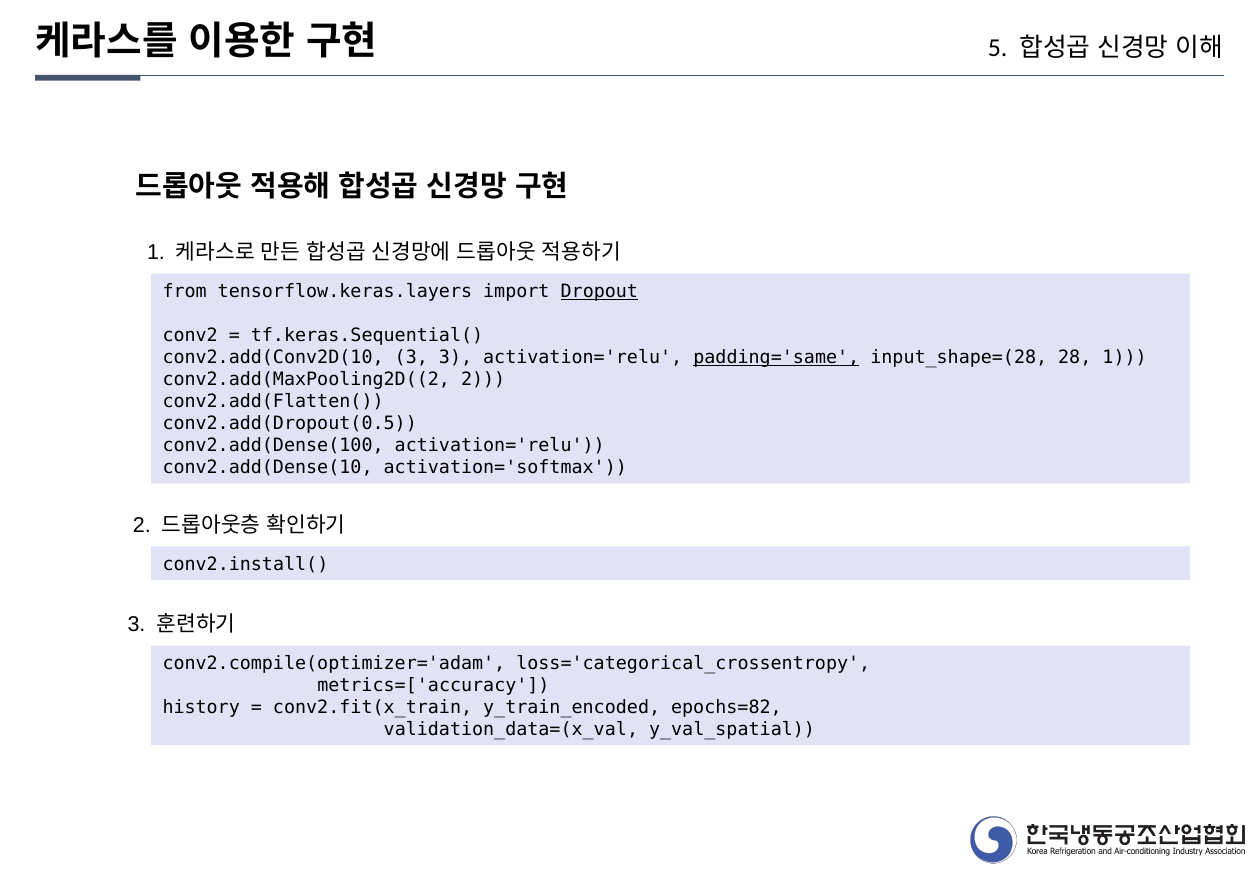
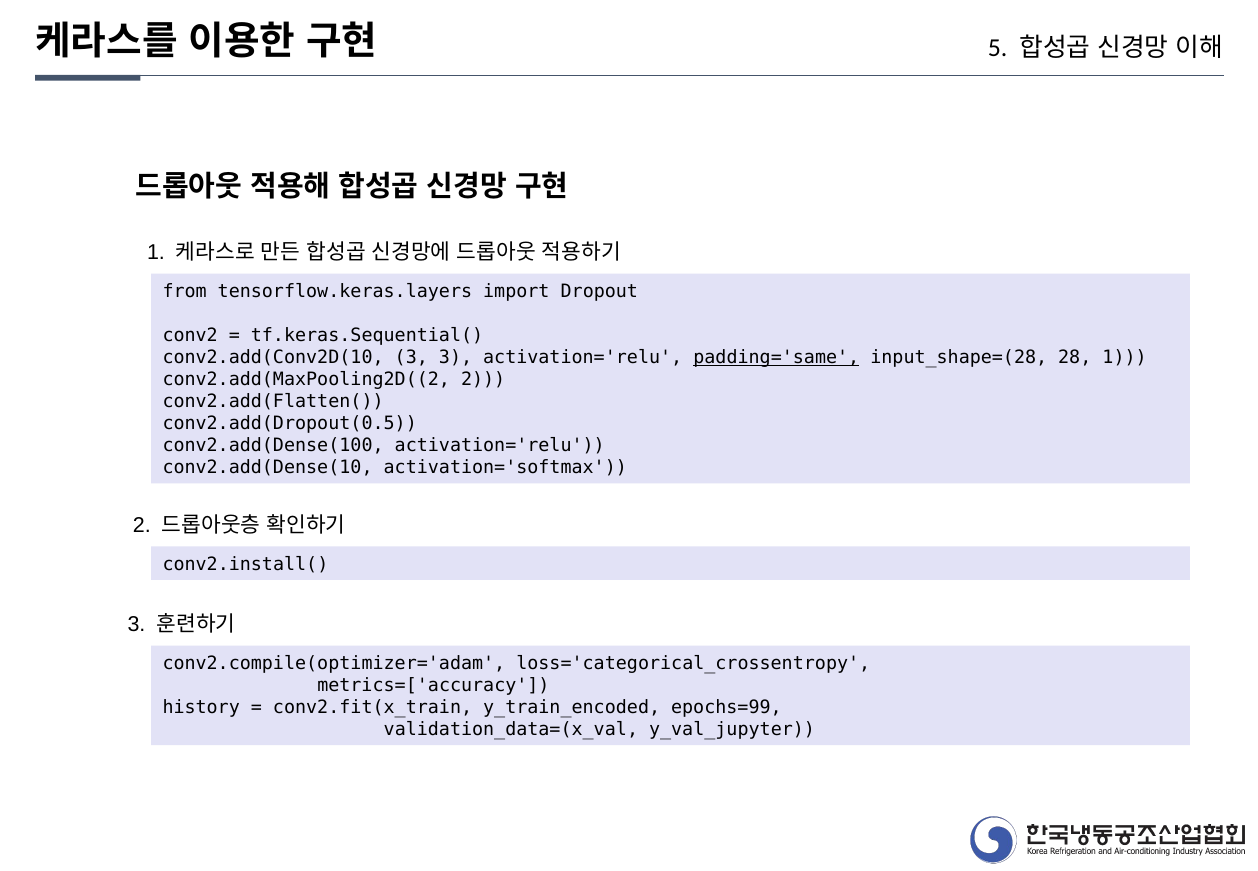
Dropout underline: present -> none (599, 292)
epochs=82: epochs=82 -> epochs=99 (726, 708)
y_val_spatial: y_val_spatial -> y_val_jupyter (732, 730)
